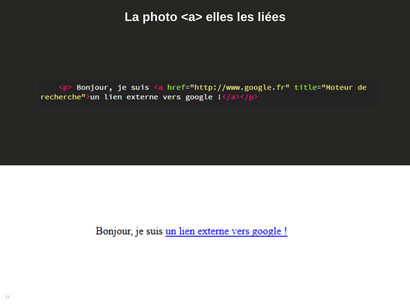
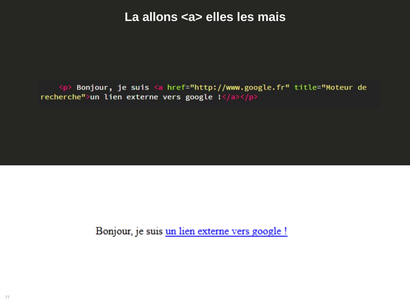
photo: photo -> allons (160, 17)
liées: liées -> mais (272, 17)
